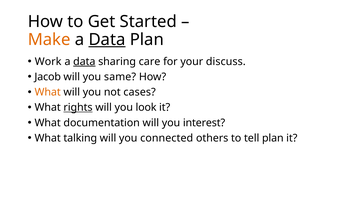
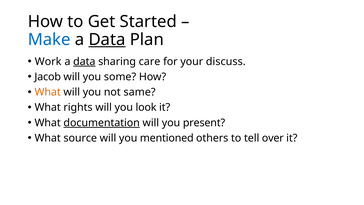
Make colour: orange -> blue (49, 40)
same: same -> some (120, 77)
cases: cases -> same (140, 92)
rights underline: present -> none (78, 107)
documentation underline: none -> present (102, 123)
interest: interest -> present (204, 123)
talking: talking -> source (80, 138)
connected: connected -> mentioned (167, 138)
tell plan: plan -> over (273, 138)
